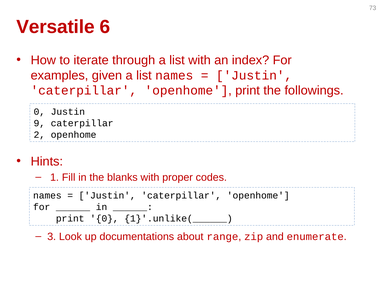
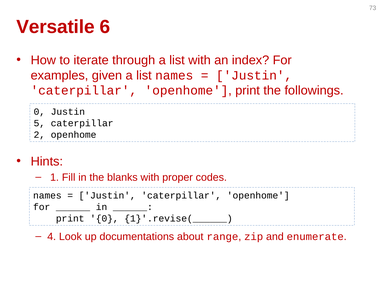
9: 9 -> 5 (39, 123)
1}'.unlike(______: 1}'.unlike(______ -> 1}'.revise(______ (178, 218)
3: 3 -> 4 (52, 237)
